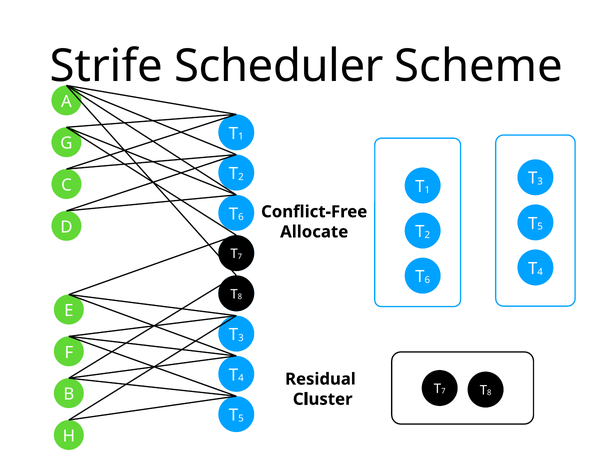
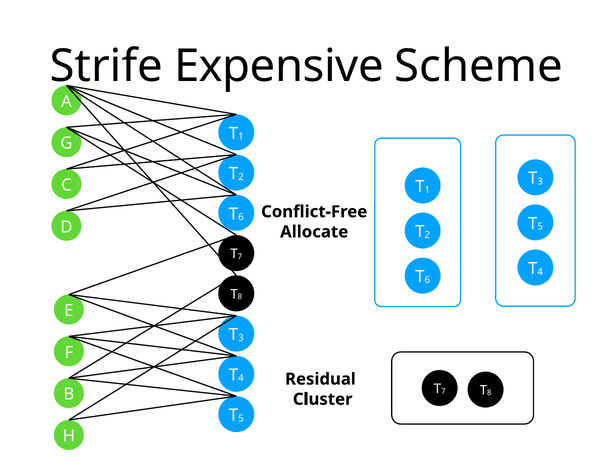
Scheduler: Scheduler -> Expensive (279, 66)
